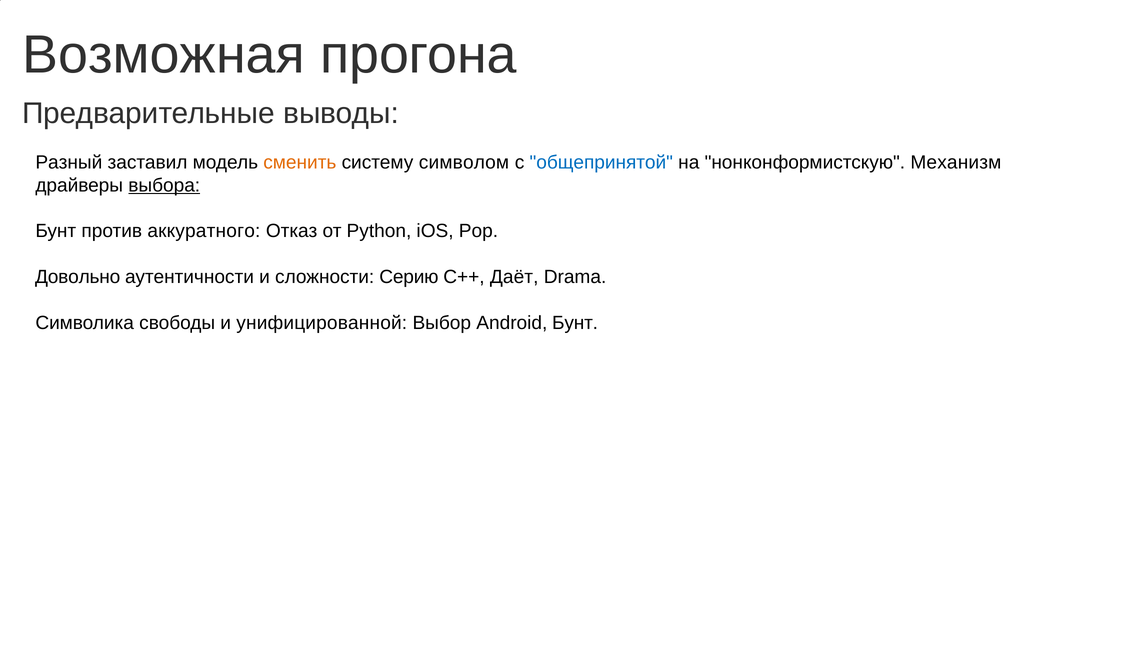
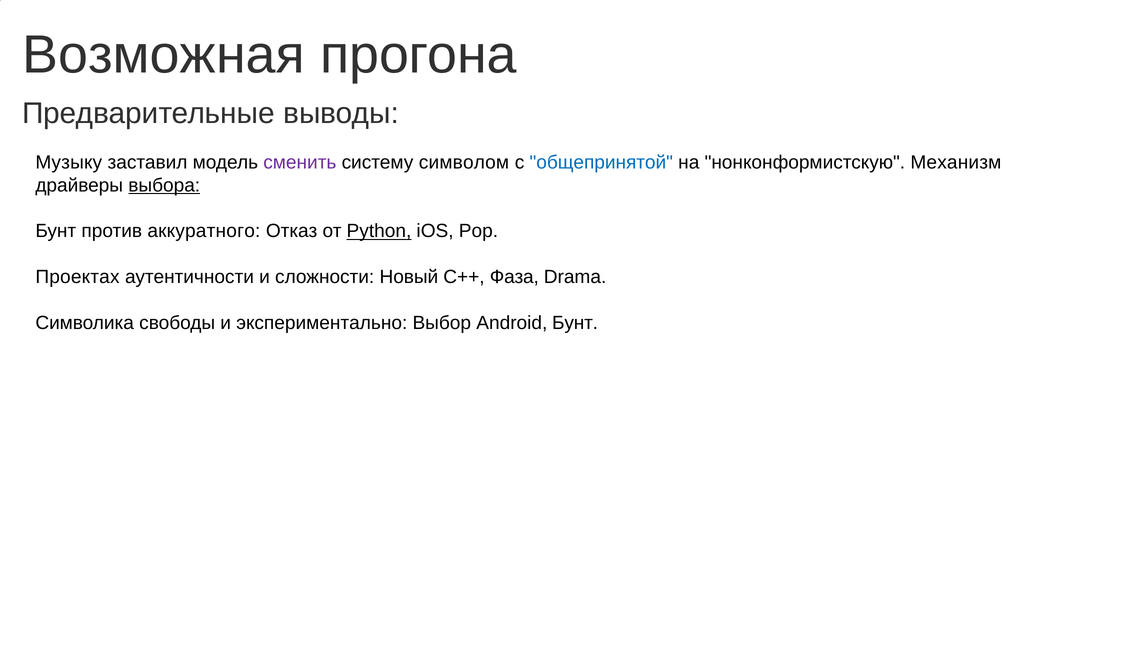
Разный: Разный -> Музыку (69, 162)
сменить colour: orange -> purple (300, 162)
Python underline: none -> present (379, 231)
Довольно: Довольно -> Проектах (77, 277)
Серию: Серию -> Новый (409, 277)
Даёт: Даёт -> Фаза (514, 277)
унифицированной: унифицированной -> экспериментально (322, 323)
